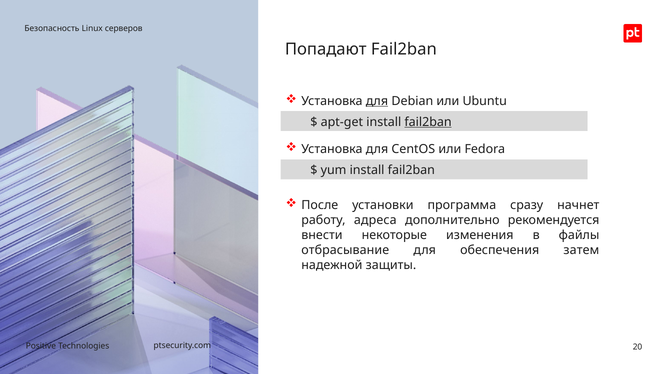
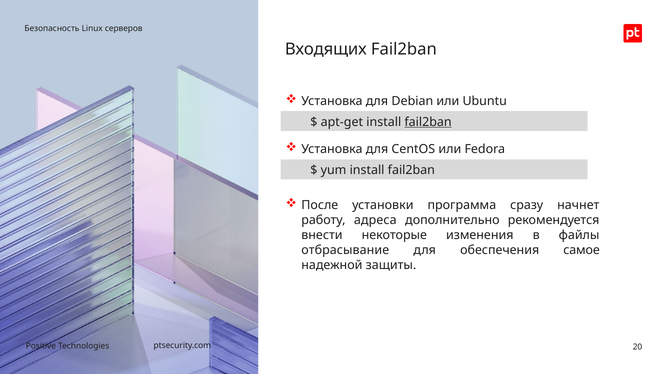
Попадают: Попадают -> Входящих (326, 49)
для underline: present -> none (377, 101)
затем: затем -> самое (582, 250)
